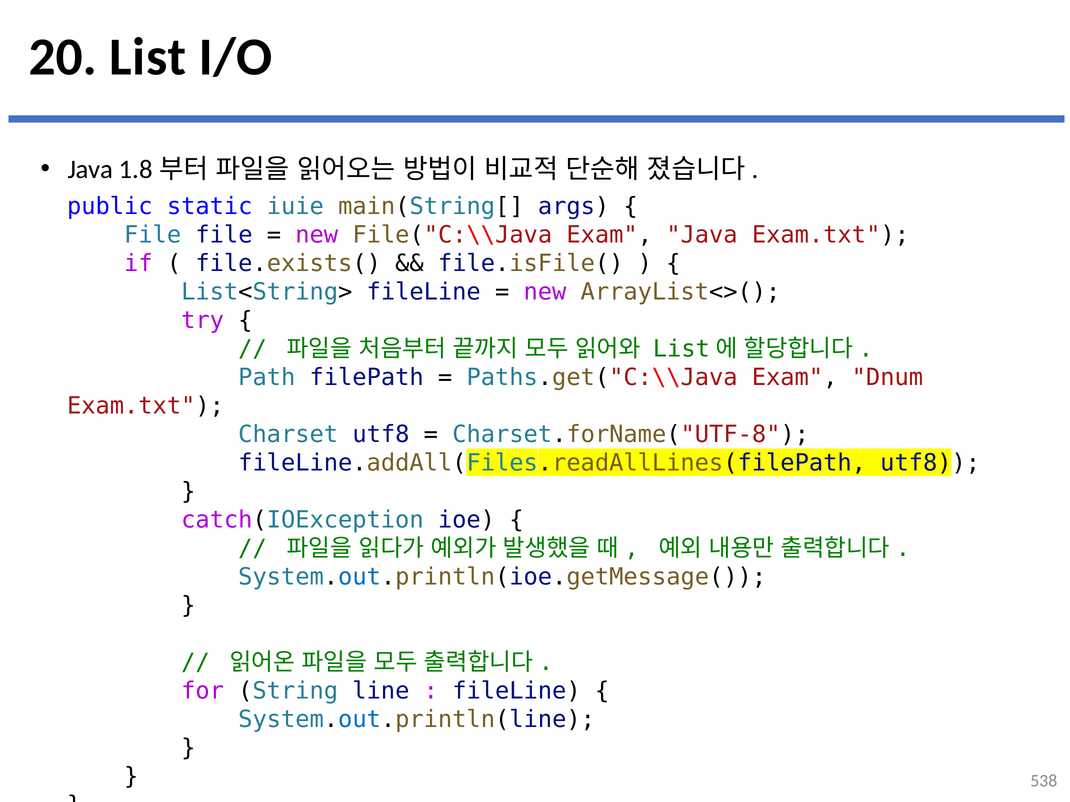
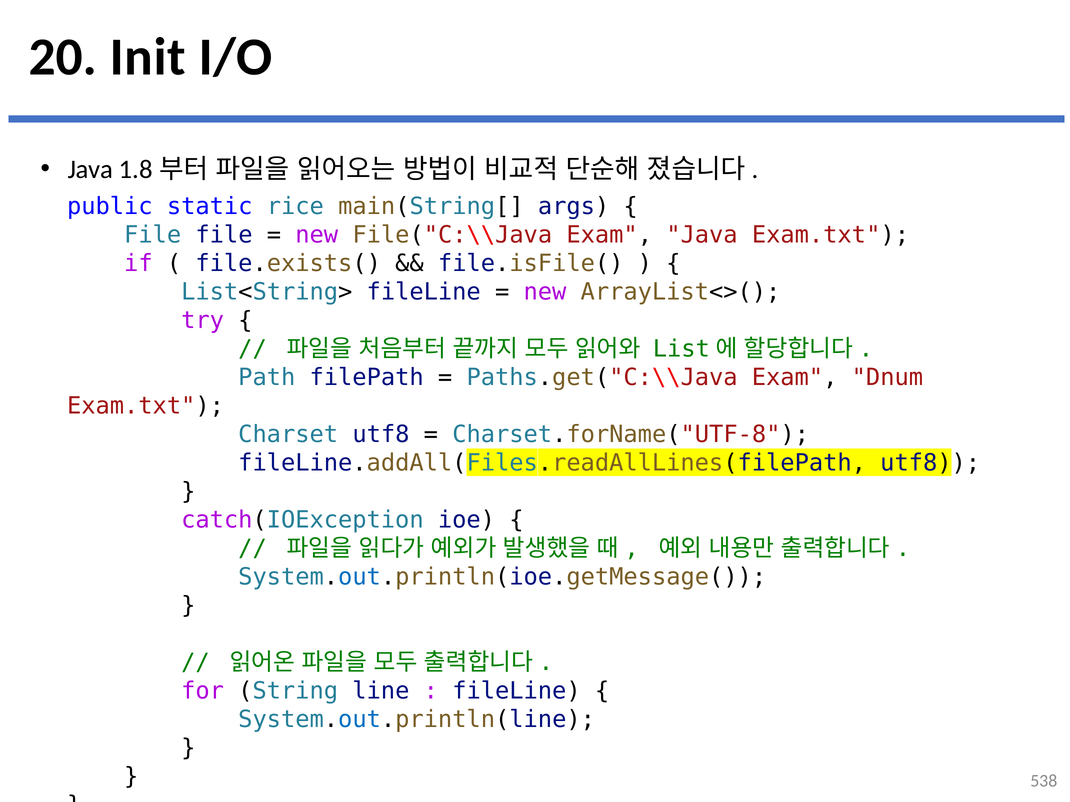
List: List -> Init (148, 57)
iuie: iuie -> rice (295, 206)
